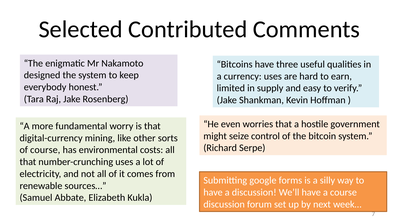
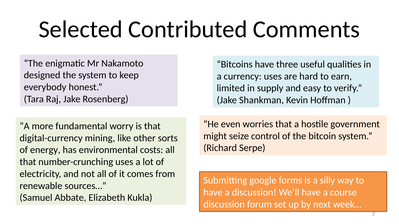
of course: course -> energy (45, 150)
